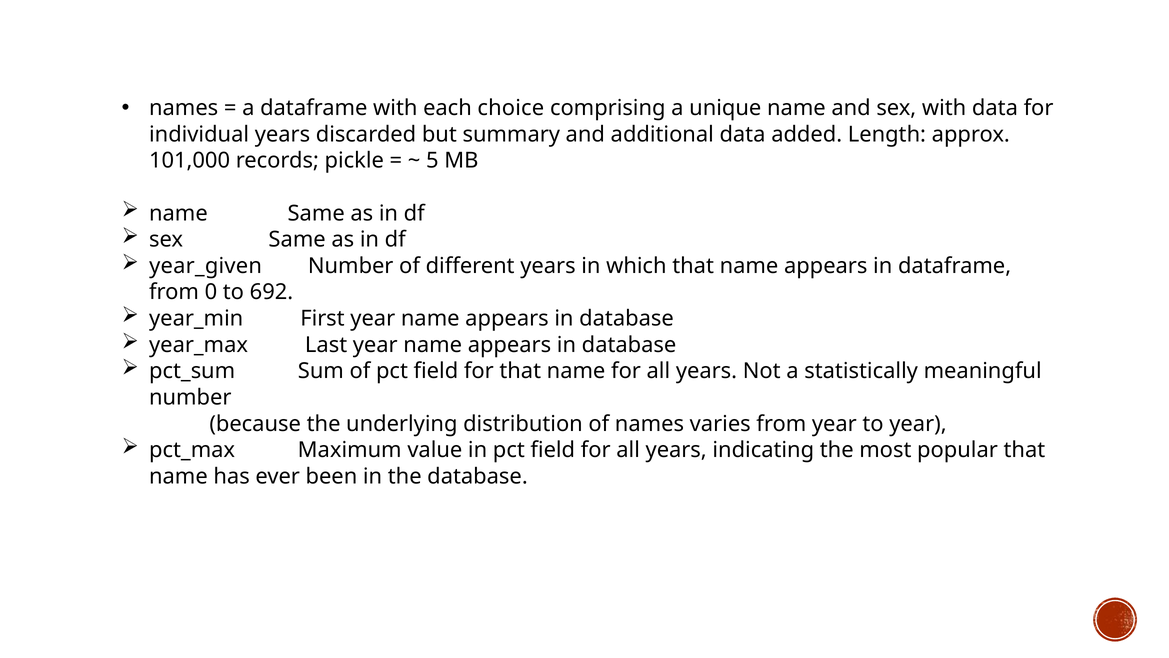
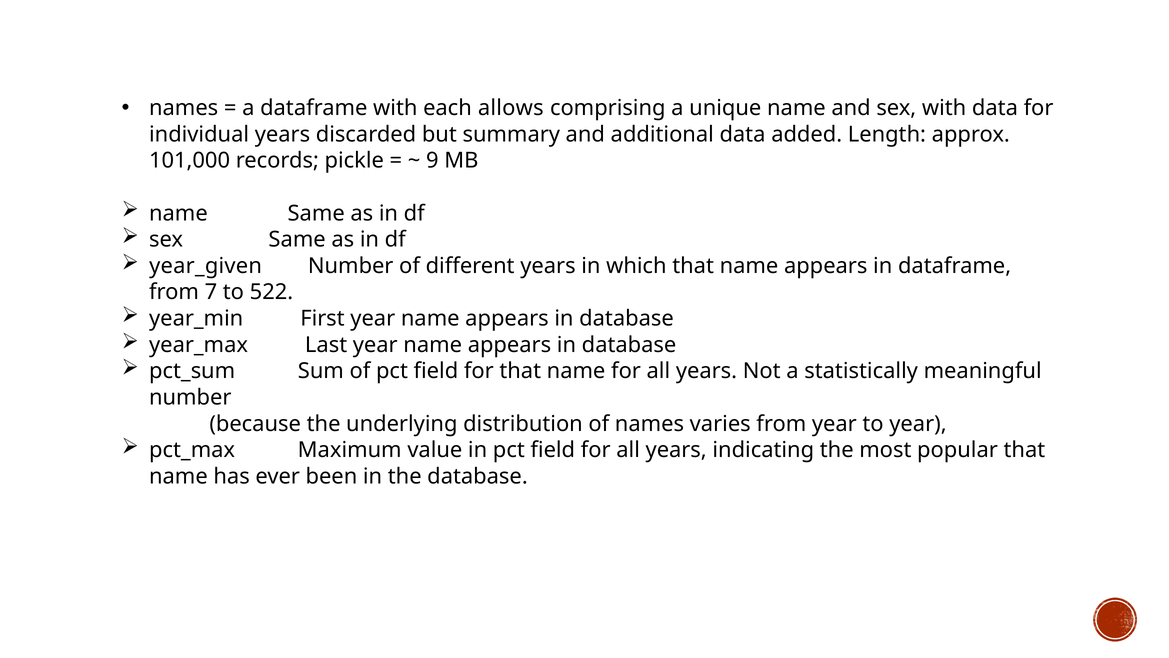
choice: choice -> allows (511, 108)
5: 5 -> 9 (432, 161)
0: 0 -> 7 (211, 292)
692: 692 -> 522 (271, 292)
